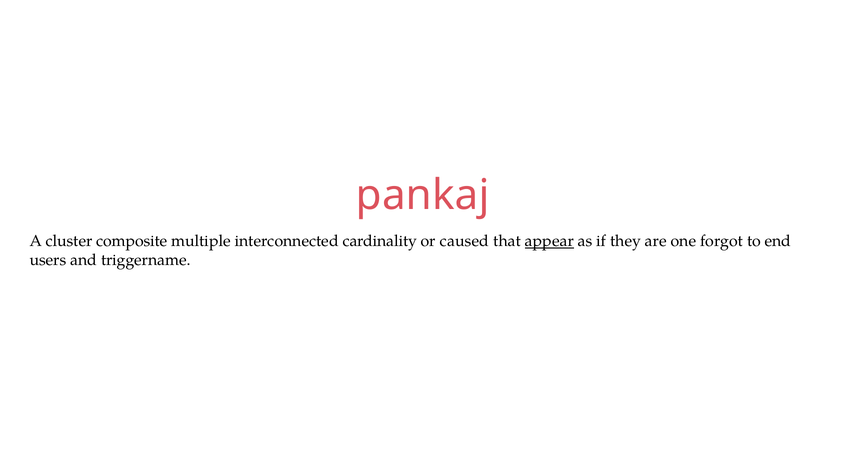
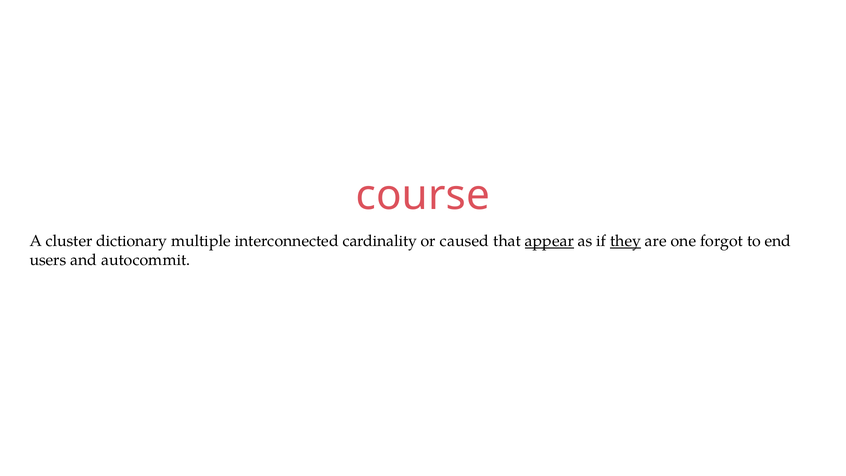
pankaj: pankaj -> course (423, 195)
composite: composite -> dictionary (132, 241)
they underline: none -> present (626, 241)
triggername: triggername -> autocommit (146, 260)
